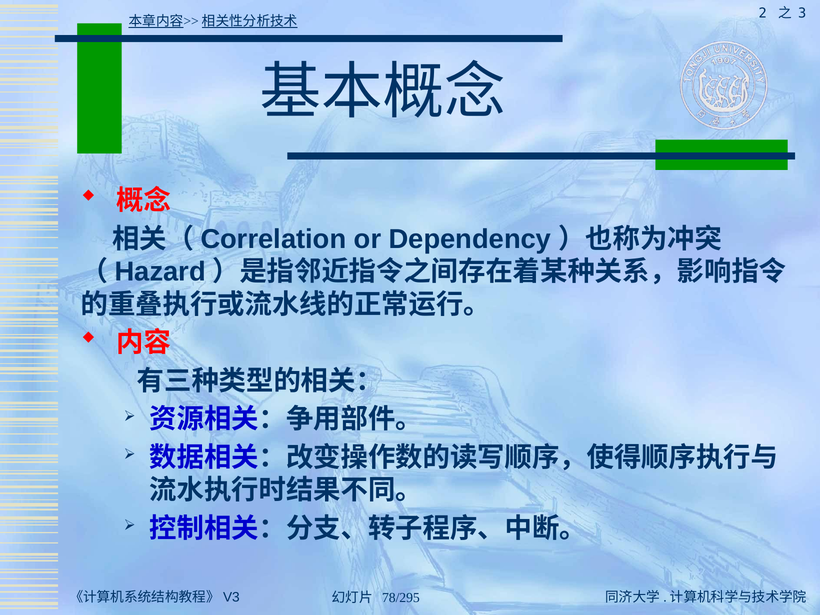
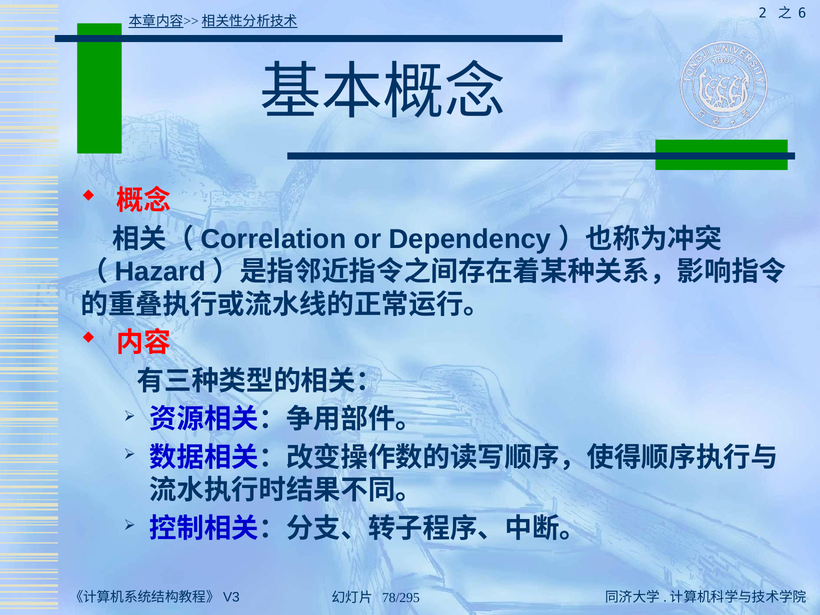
3: 3 -> 6 (802, 13)
